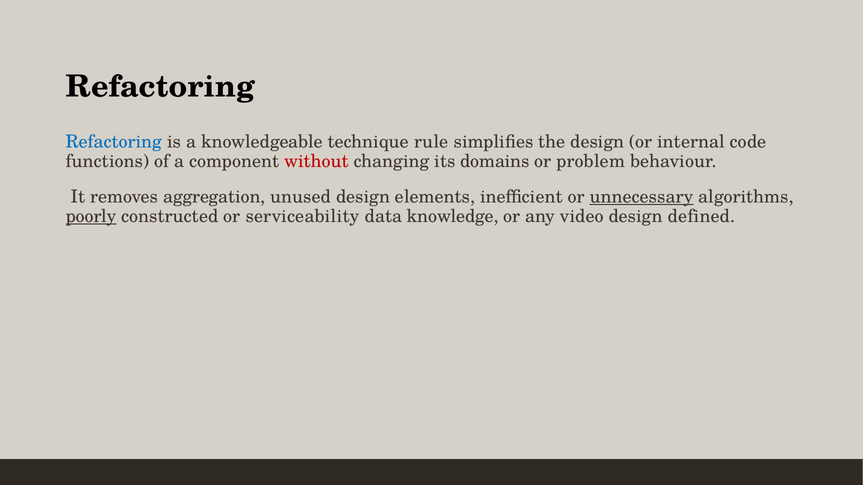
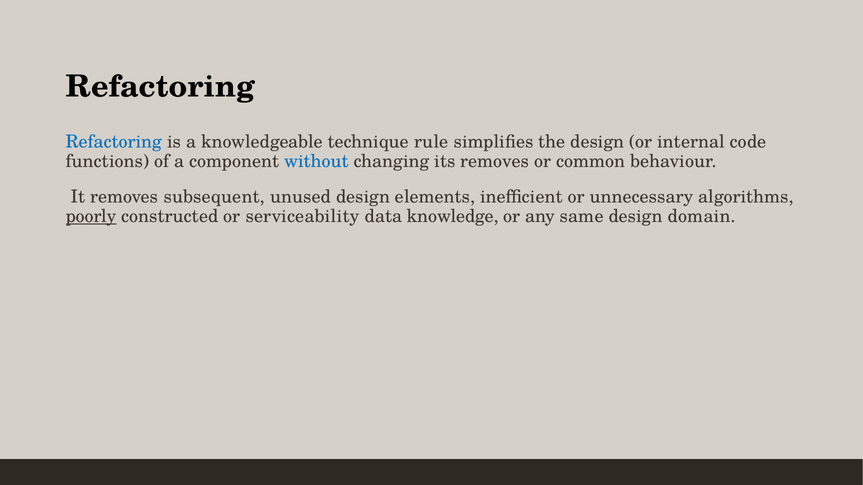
without colour: red -> blue (316, 161)
its domains: domains -> removes (495, 161)
problem: problem -> common (591, 161)
aggregation: aggregation -> subsequent (214, 197)
unnecessary underline: present -> none (642, 197)
video: video -> same (582, 216)
defined: defined -> domain (702, 216)
